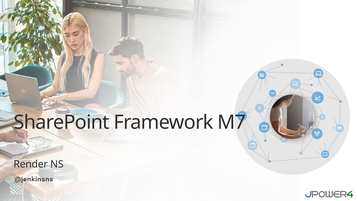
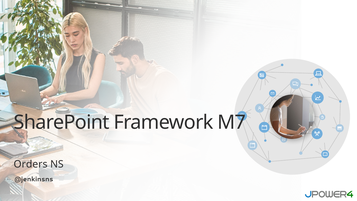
Render: Render -> Orders (31, 164)
